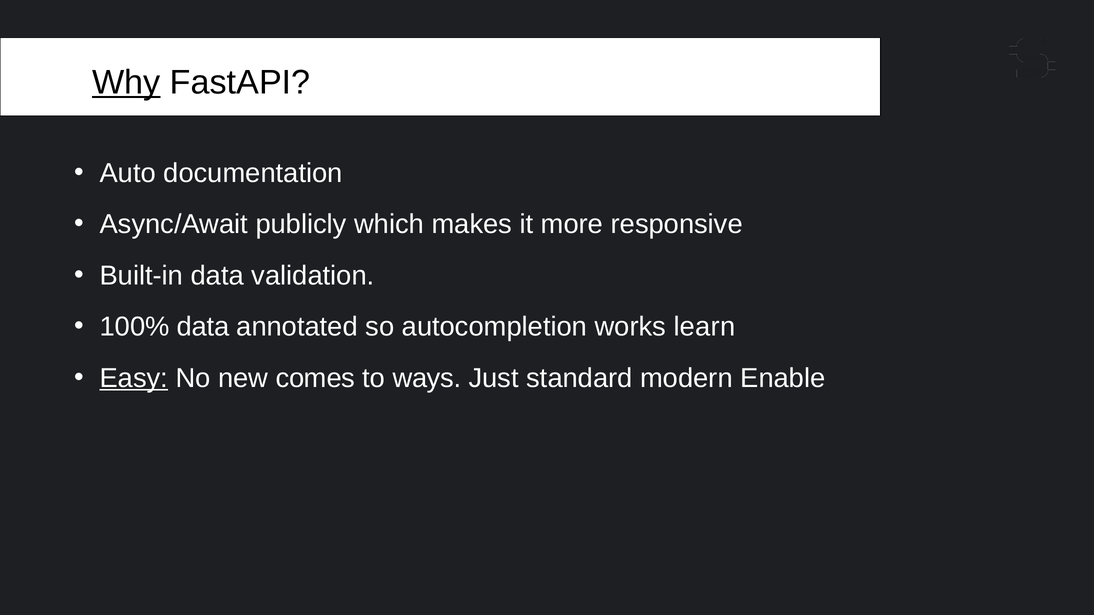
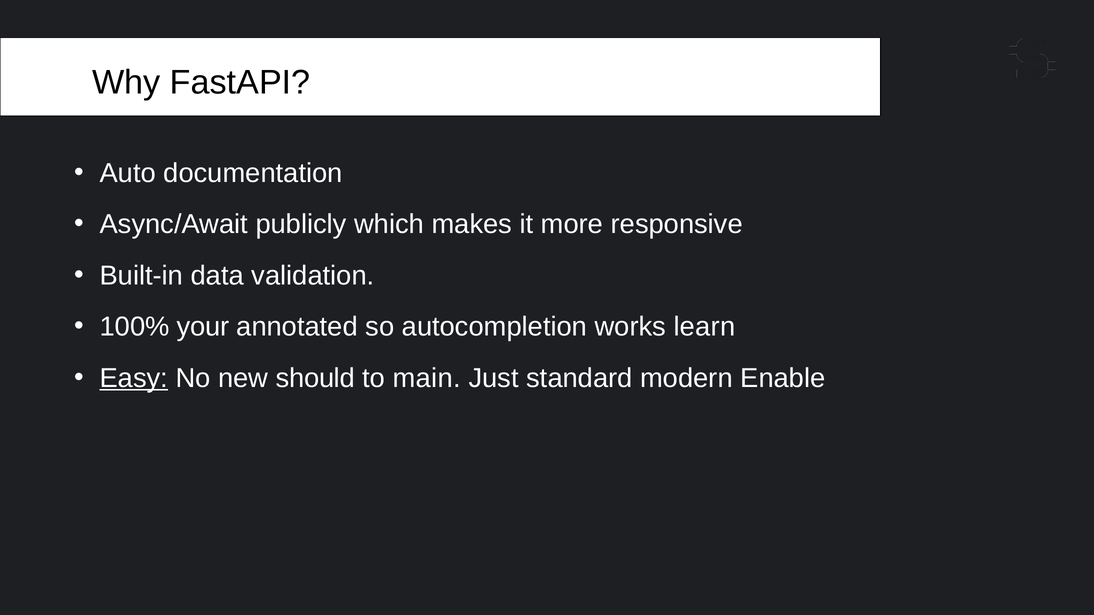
Why underline: present -> none (126, 82)
100% data: data -> your (203, 327)
comes: comes -> should (315, 378)
ways: ways -> main (427, 378)
